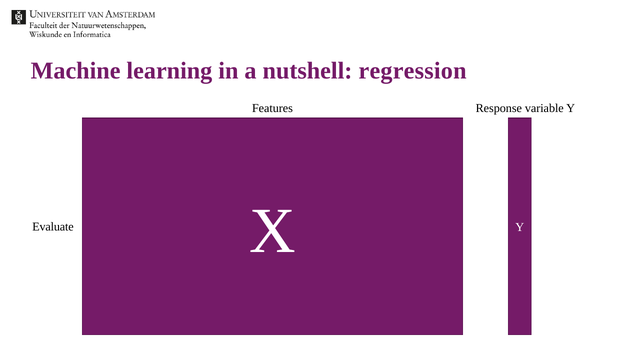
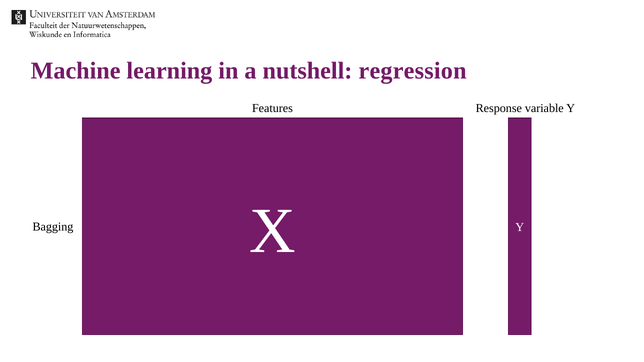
Evaluate: Evaluate -> Bagging (53, 227)
